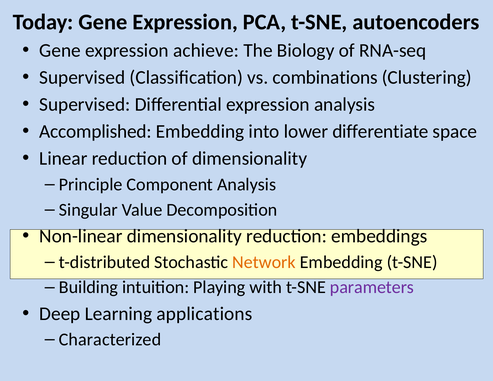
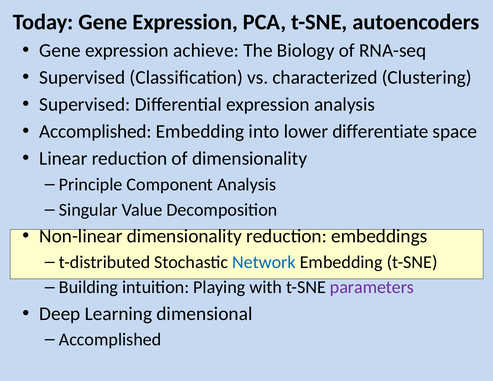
combinations: combinations -> characterized (325, 77)
Network colour: orange -> blue (264, 262)
applications: applications -> dimensional (205, 314)
Characterized: Characterized -> Accomplished (110, 340)
